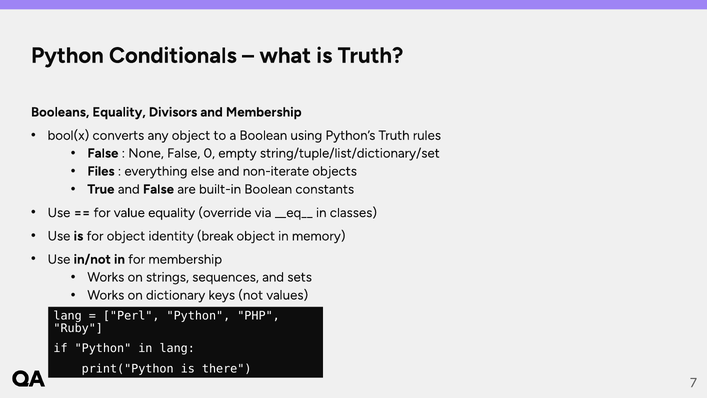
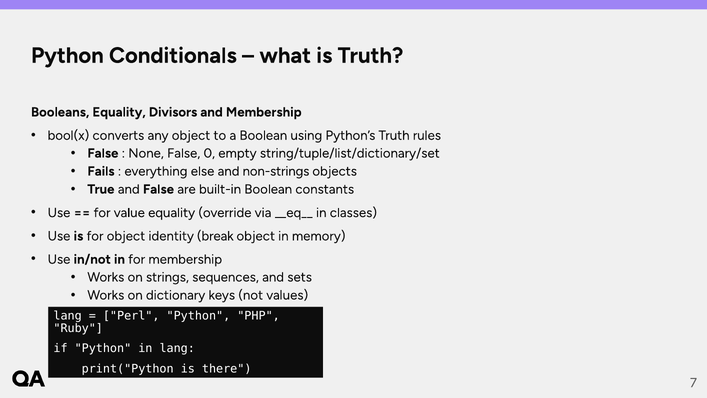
Files: Files -> Fails (101, 171)
non-iterate: non-iterate -> non-strings (276, 171)
